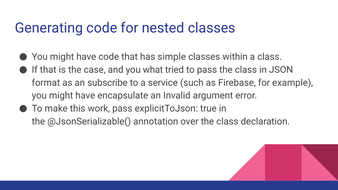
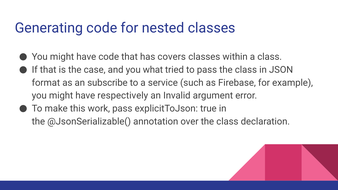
simple: simple -> covers (172, 57)
encapsulate: encapsulate -> respectively (123, 96)
